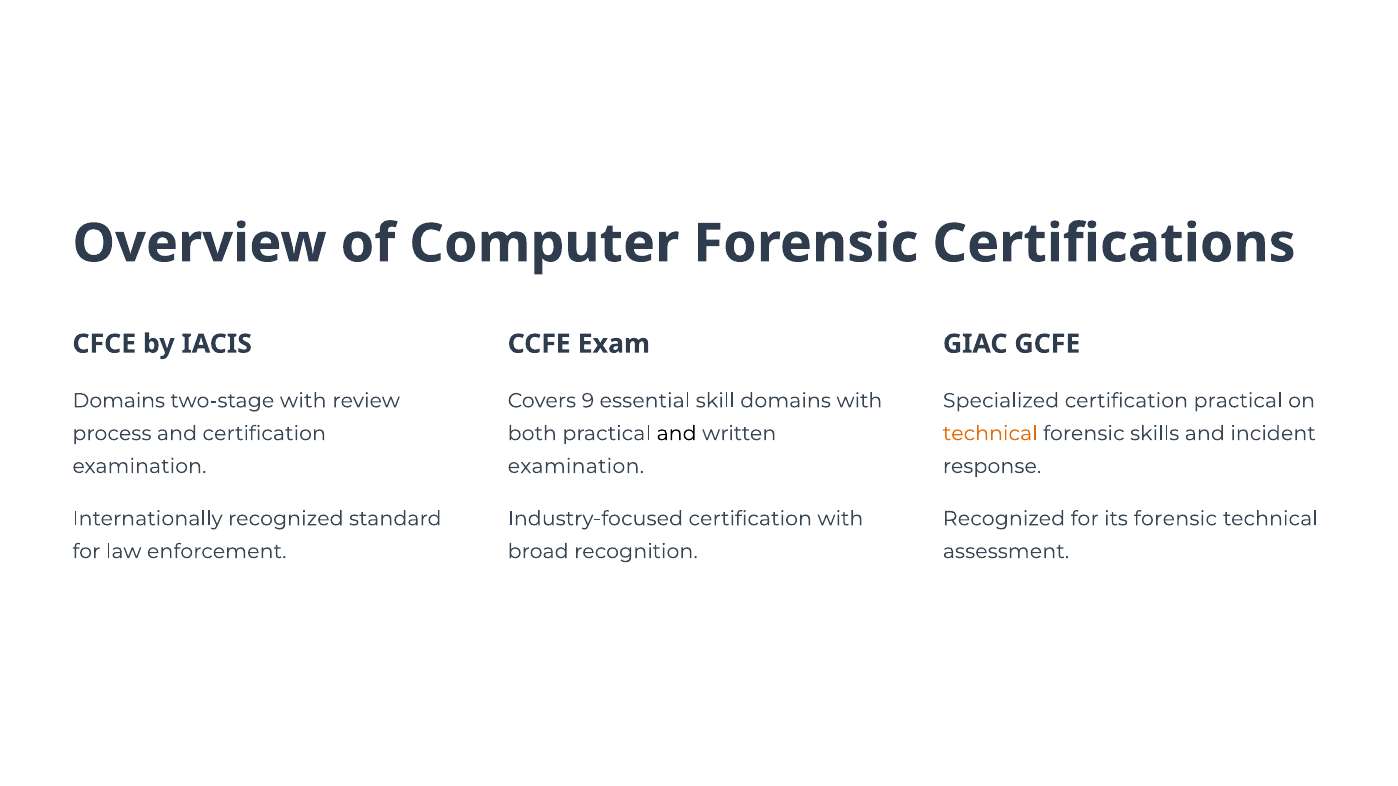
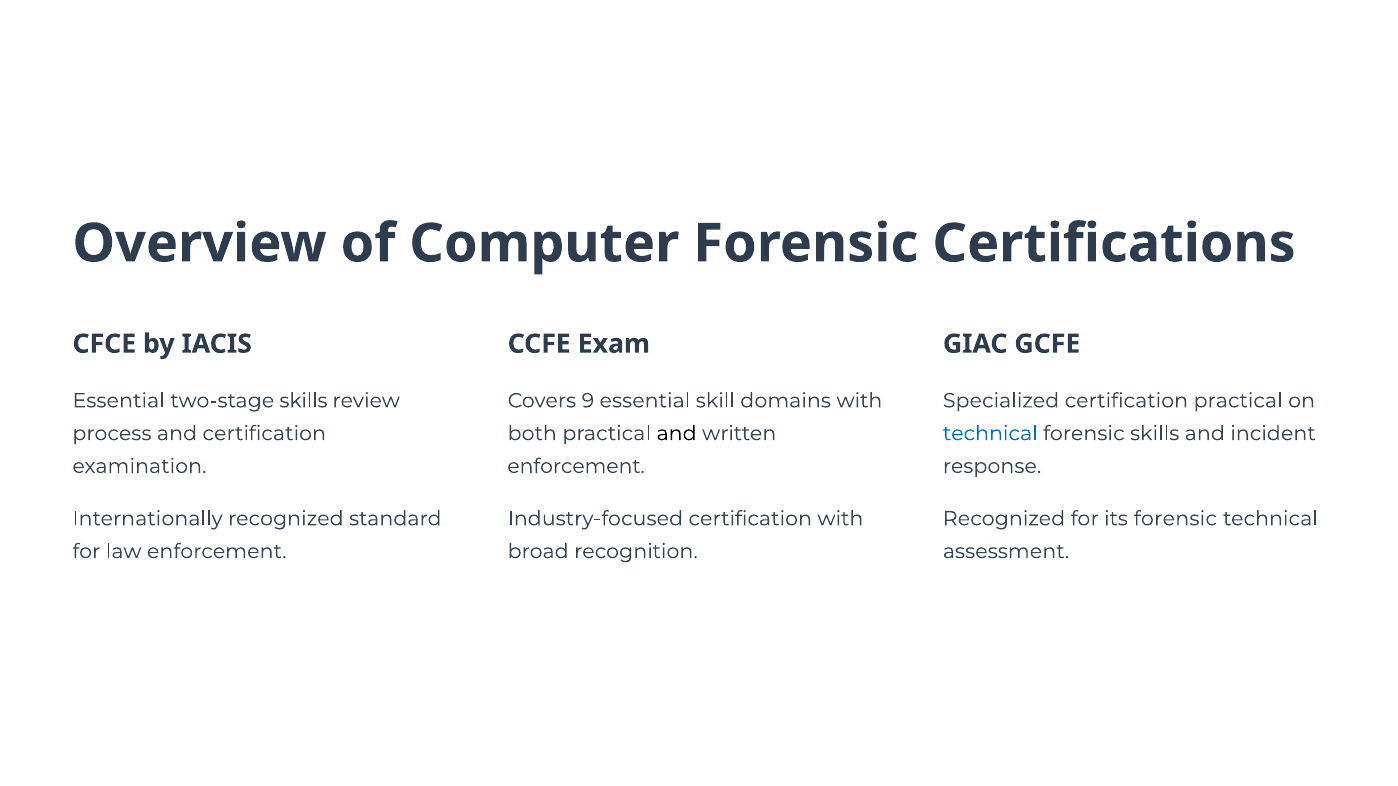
Domains: Domains -> Essential (119, 401)
two-stage with: with -> skills (303, 401)
technical colour: orange -> blue (990, 434)
examination: examination -> enforcement (576, 466)
